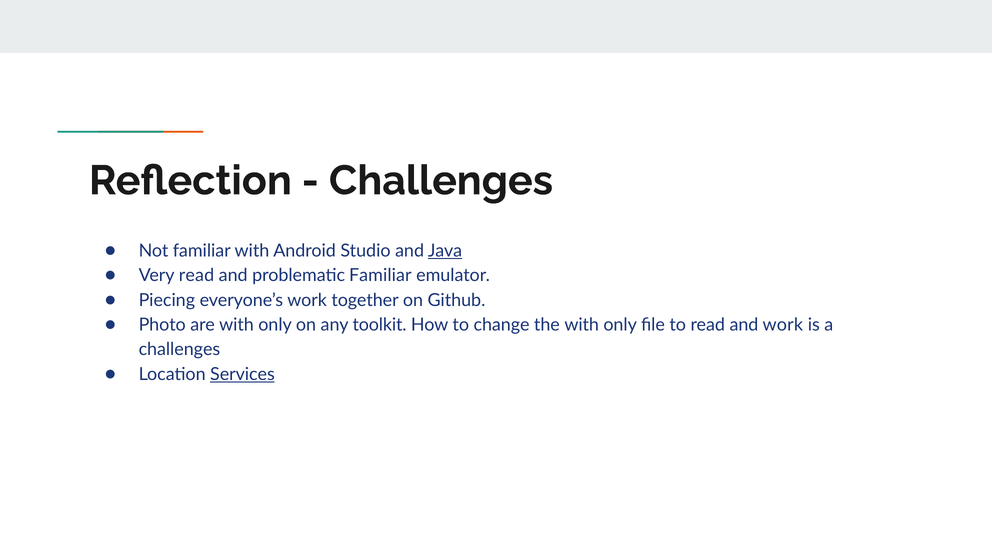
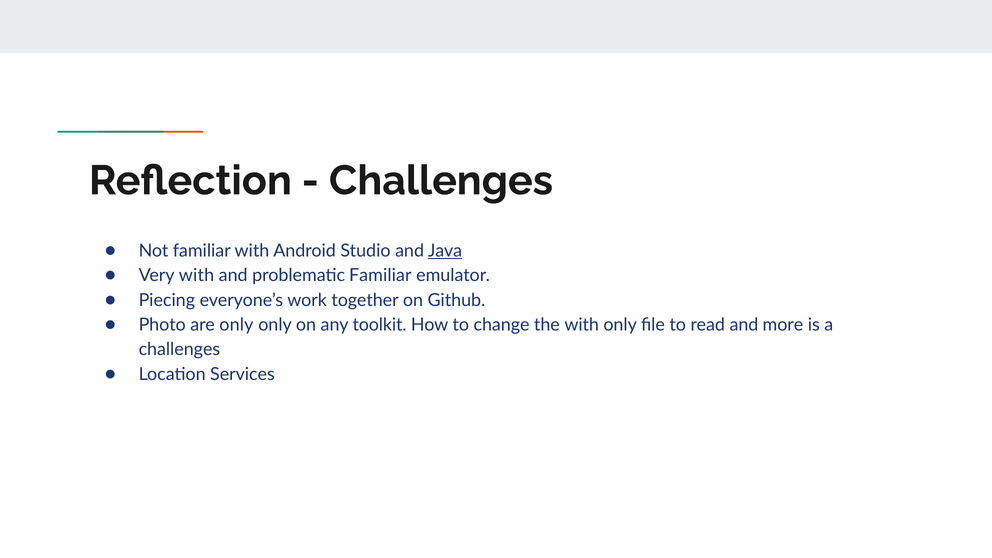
Very read: read -> with (197, 275)
are with: with -> only (236, 325)
and work: work -> more (783, 325)
Services underline: present -> none (242, 374)
